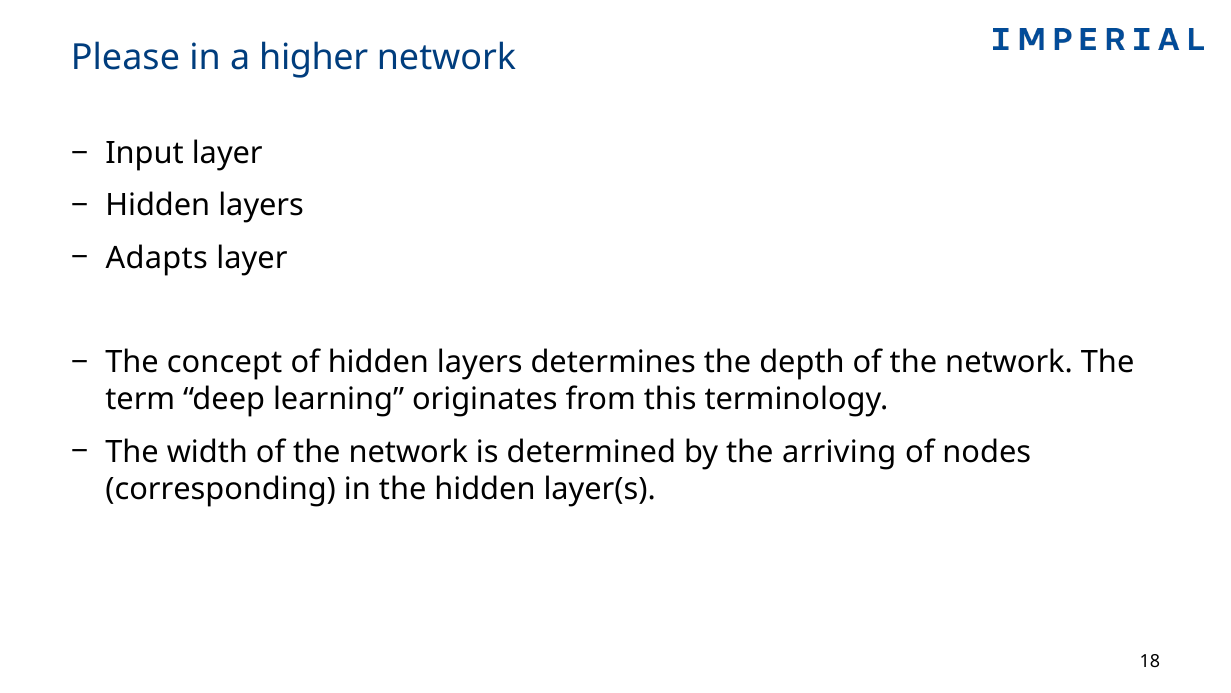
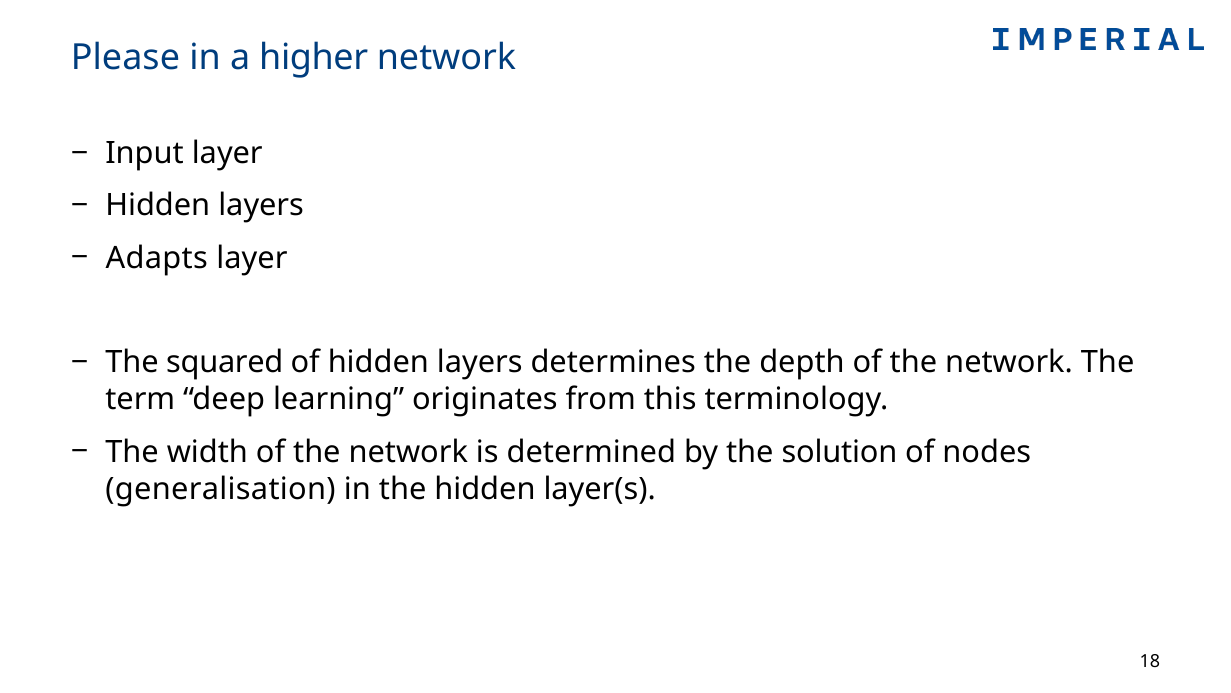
concept: concept -> squared (225, 363)
arriving: arriving -> solution (839, 452)
corresponding: corresponding -> generalisation (221, 489)
